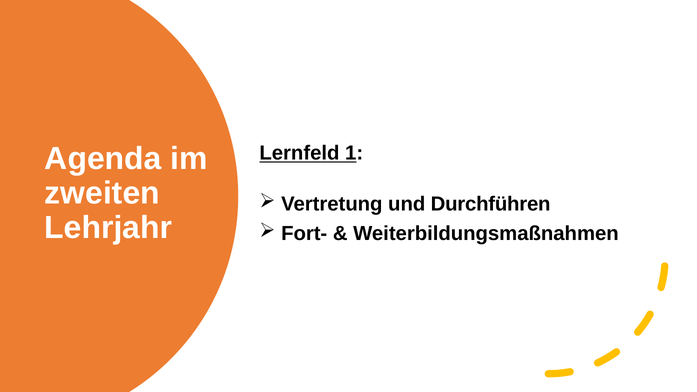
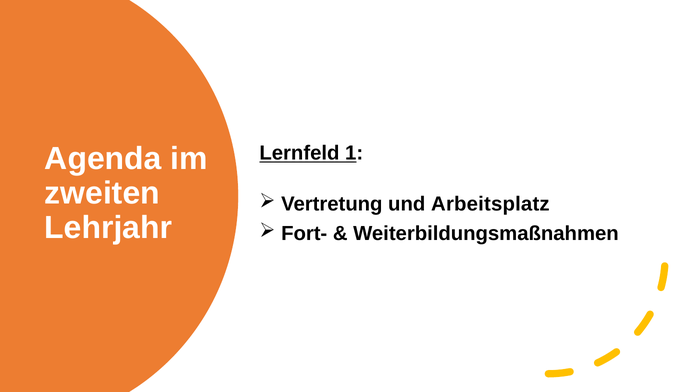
Durchführen: Durchführen -> Arbeitsplatz (490, 204)
